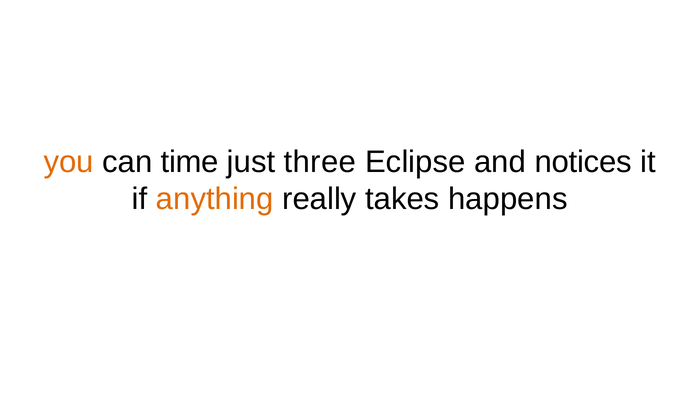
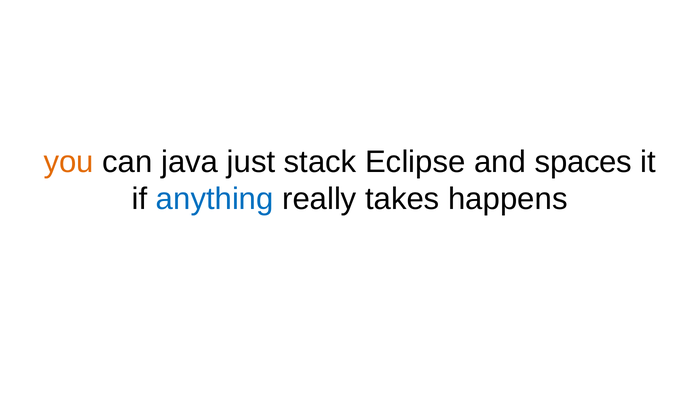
time: time -> java (190, 162)
three: three -> stack (320, 162)
notices: notices -> spaces (583, 162)
anything colour: orange -> blue (215, 199)
